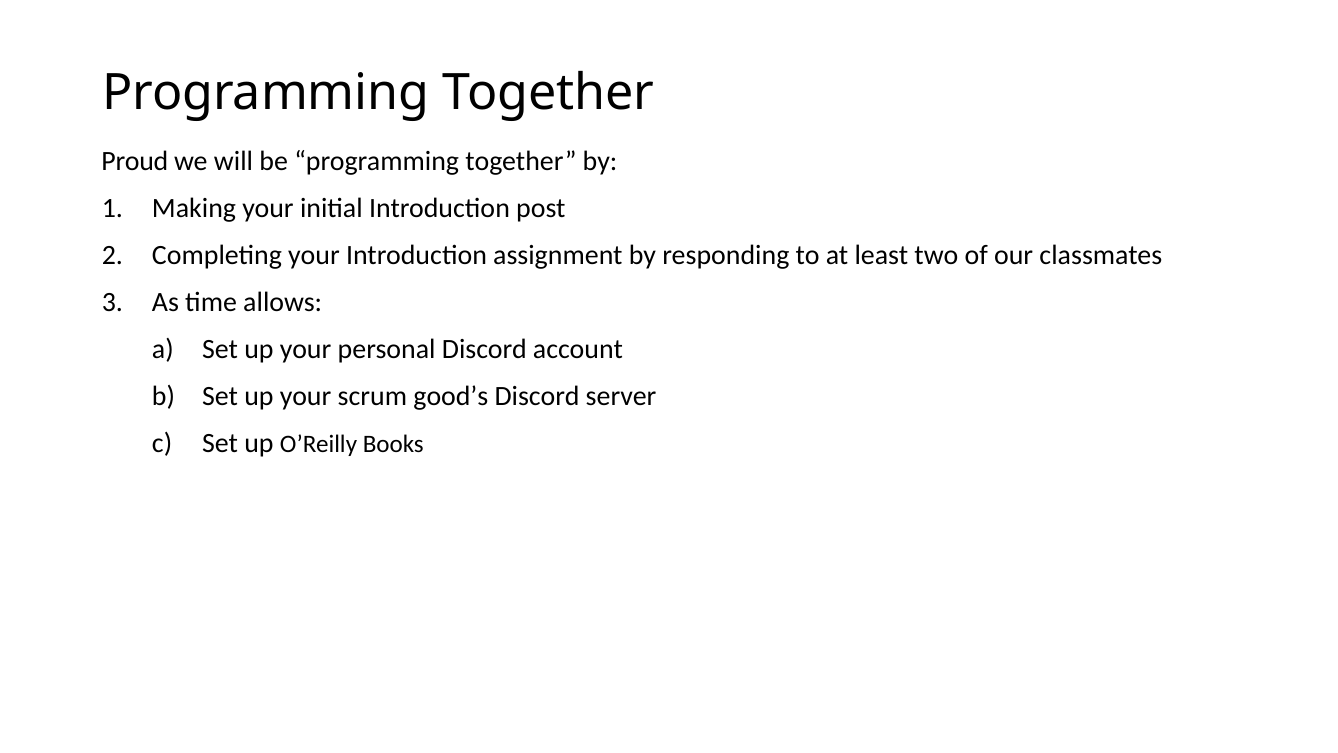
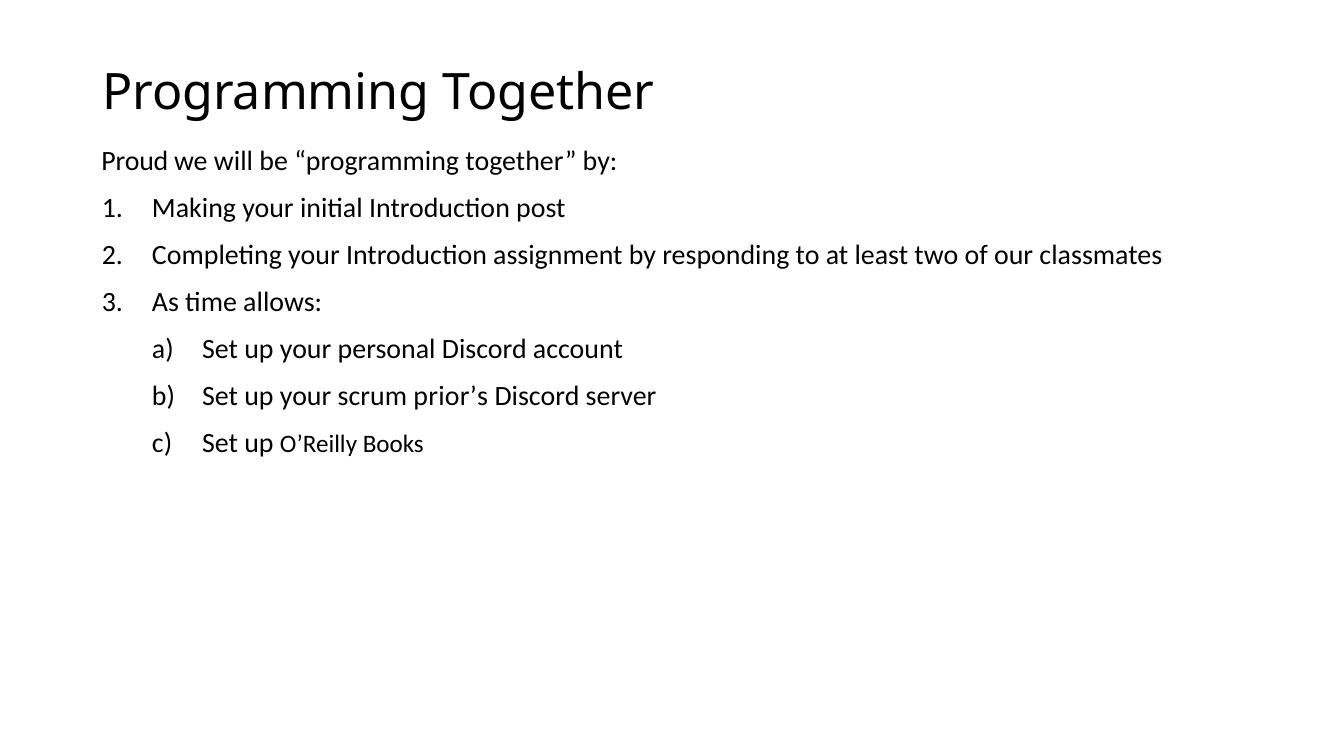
good’s: good’s -> prior’s (451, 396)
